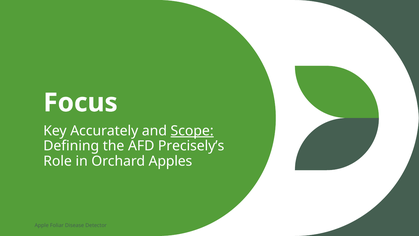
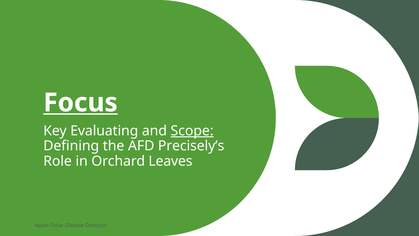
Focus underline: none -> present (80, 103)
Accurately: Accurately -> Evaluating (104, 131)
Apples: Apples -> Leaves (170, 161)
